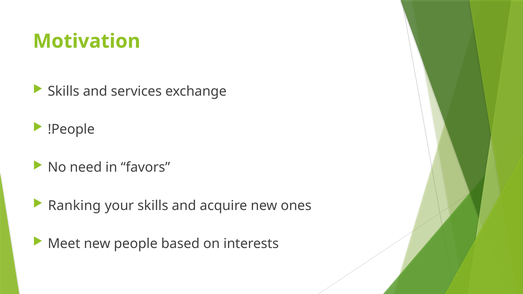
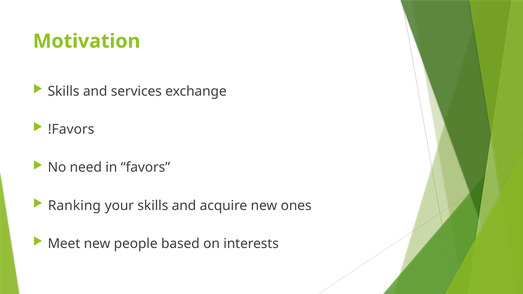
!People: !People -> !Favors (71, 129)
